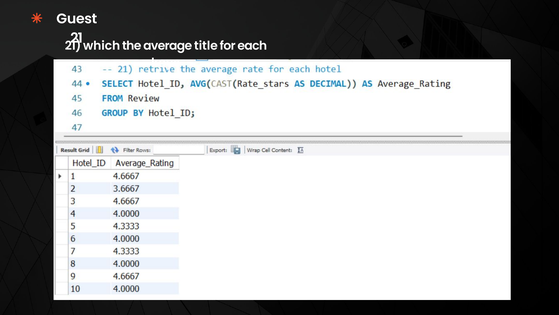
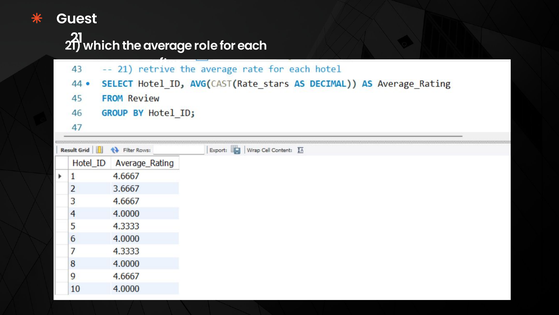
title: title -> role (206, 46)
keys: keys -> after (166, 63)
